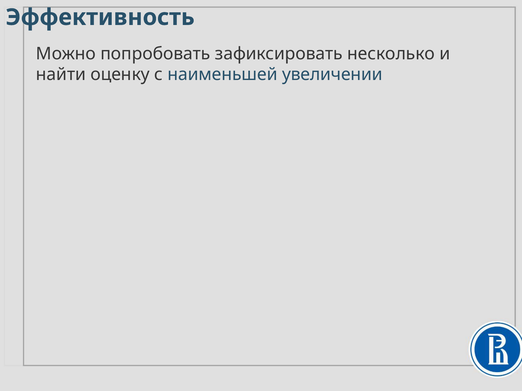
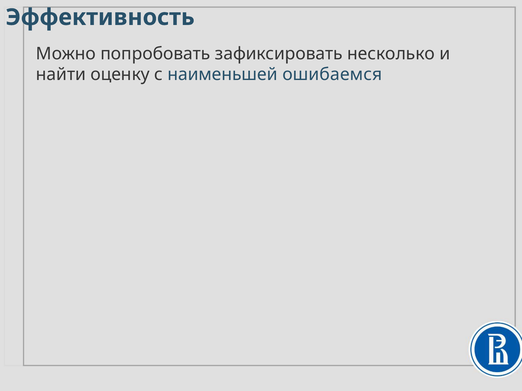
увеличении: увеличении -> ошибаемся (332, 75)
